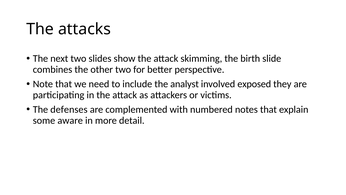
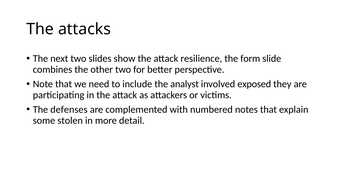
skimming: skimming -> resilience (201, 58)
birth: birth -> form (250, 58)
aware: aware -> stolen (70, 120)
